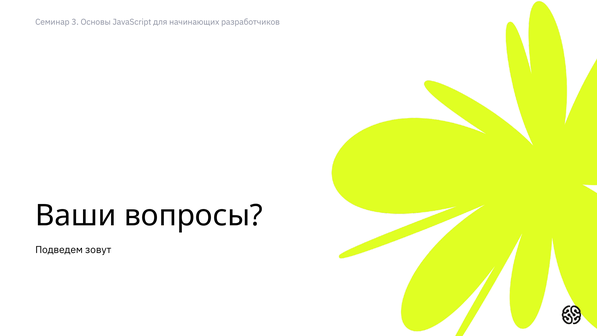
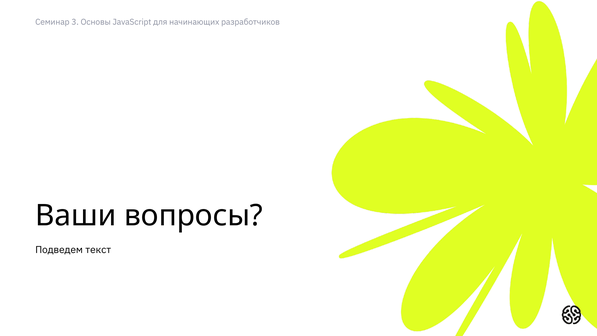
зовут: зовут -> текст (98, 250)
